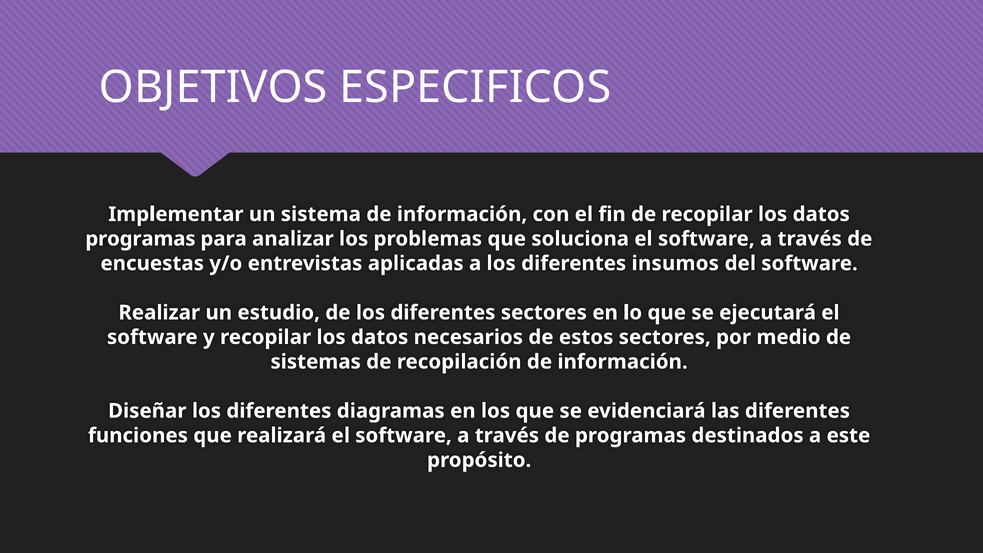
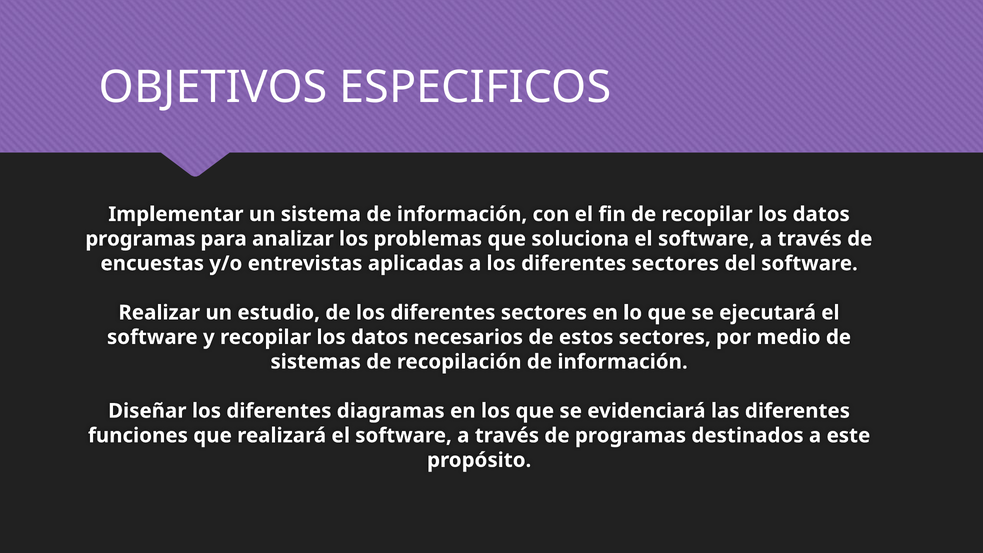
a los diferentes insumos: insumos -> sectores (675, 263)
